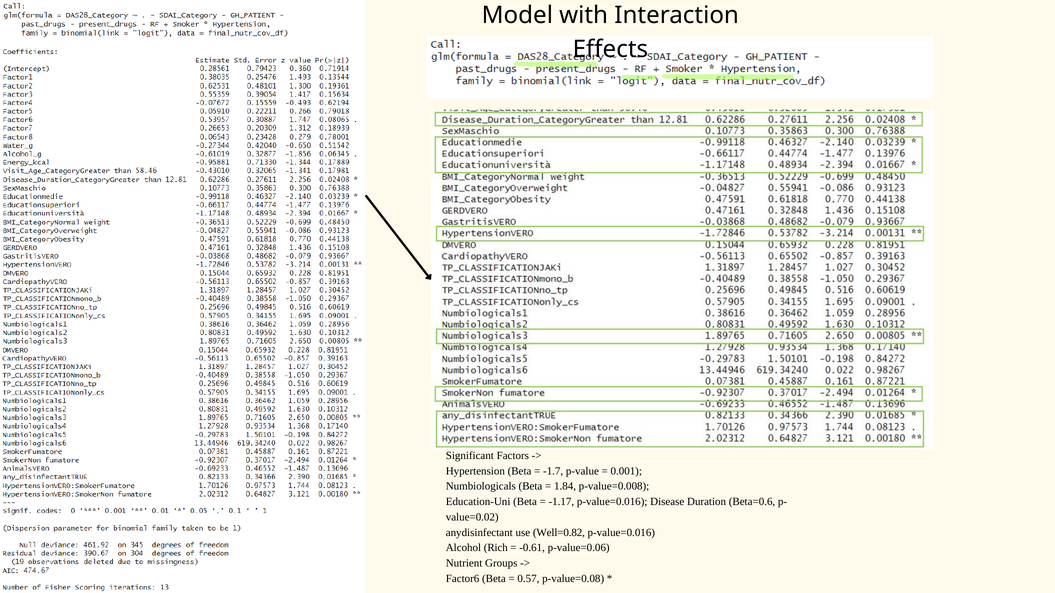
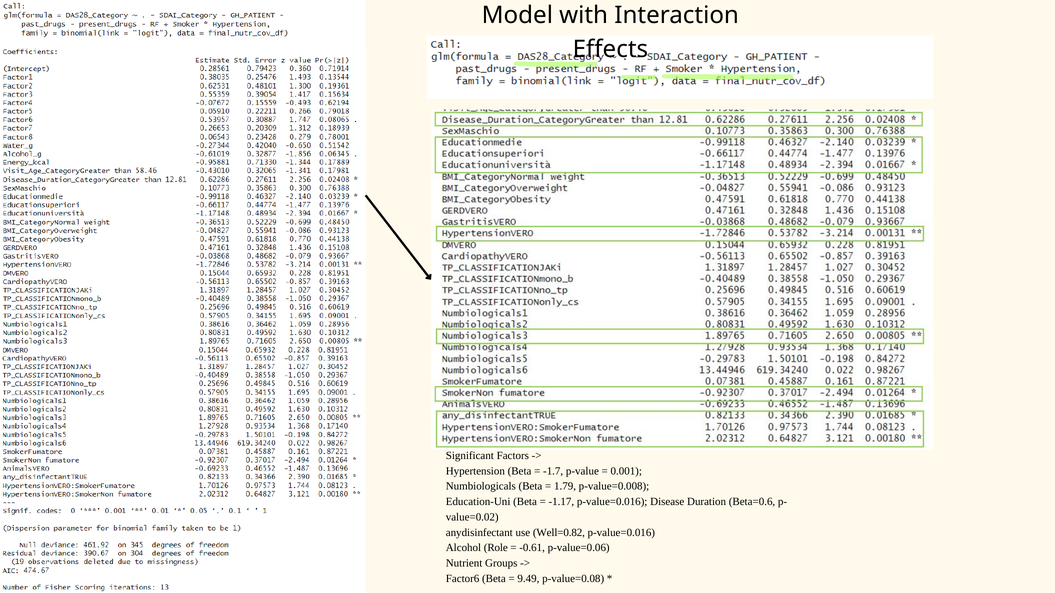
1.84: 1.84 -> 1.79 (565, 487)
Rich: Rich -> Role (496, 548)
0.57: 0.57 -> 9.49 (528, 579)
